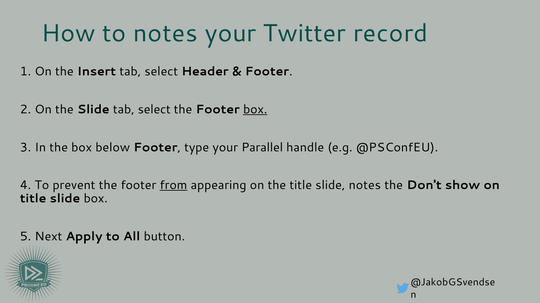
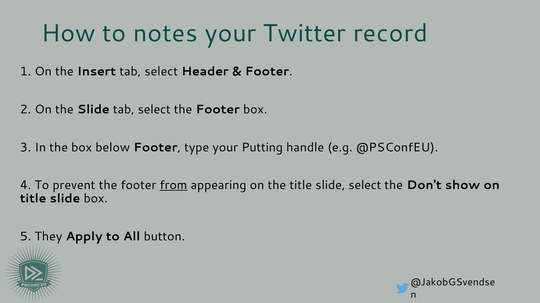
box underline: present -> none (255, 110)
Parallel: Parallel -> Putting (262, 148)
slide notes: notes -> select (365, 186)
Next: Next -> They (48, 237)
